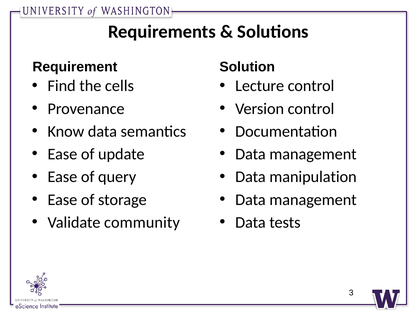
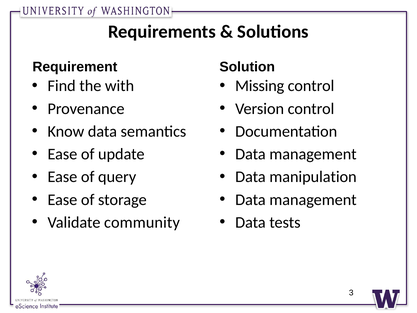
cells: cells -> with (120, 86)
Lecture: Lecture -> Missing (260, 86)
